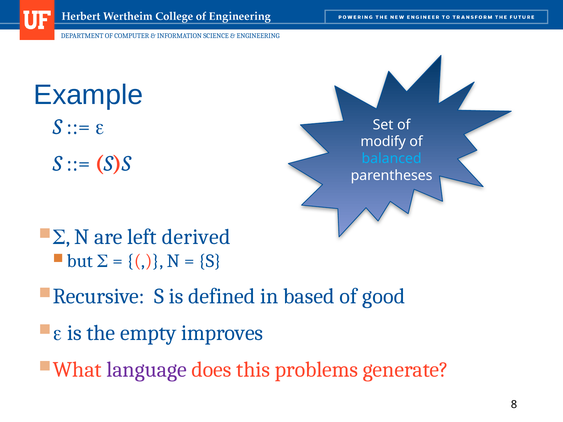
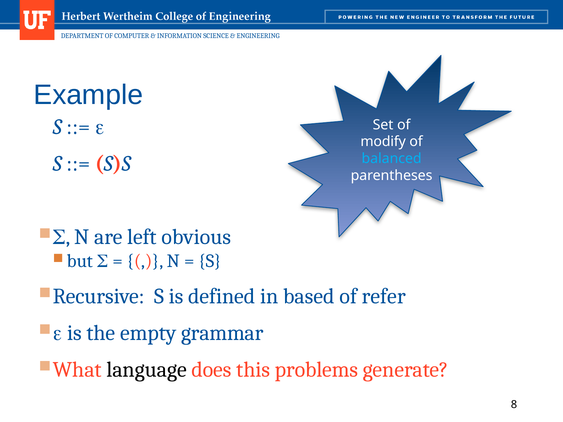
derived: derived -> obvious (196, 237)
good: good -> refer (384, 296)
improves: improves -> grammar (222, 333)
language colour: purple -> black (147, 370)
